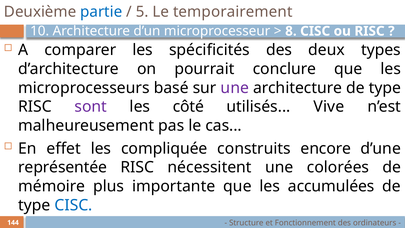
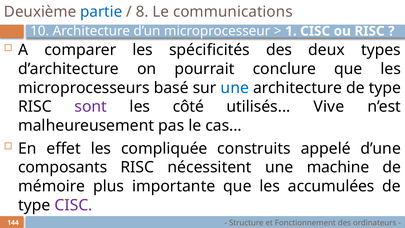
5: 5 -> 8 (142, 12)
temporairement: temporairement -> communications (233, 12)
8: 8 -> 1 (291, 31)
une colour: purple -> blue (235, 88)
encore: encore -> appelé (326, 148)
représentée: représentée -> composants (63, 167)
colorées: colorées -> machine (338, 167)
CISC colour: blue -> purple (73, 205)
